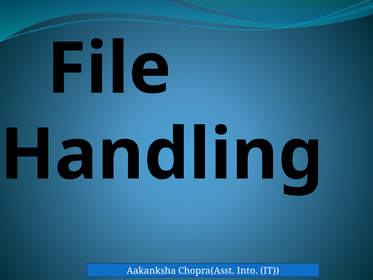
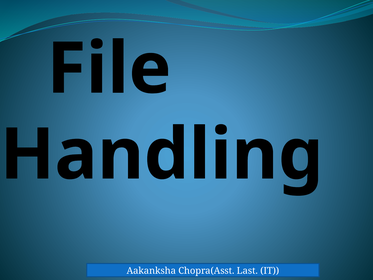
Into: Into -> Last (247, 270)
